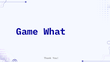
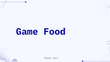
What: What -> Food (55, 32)
